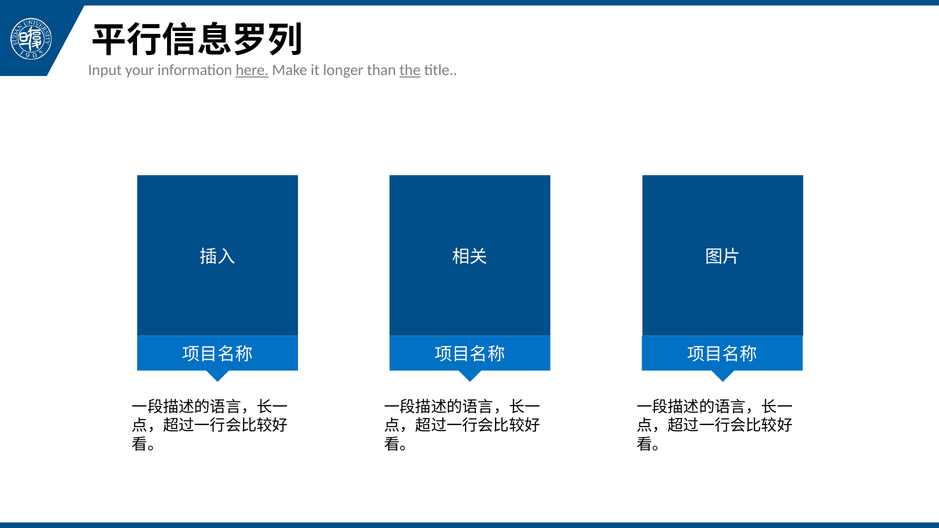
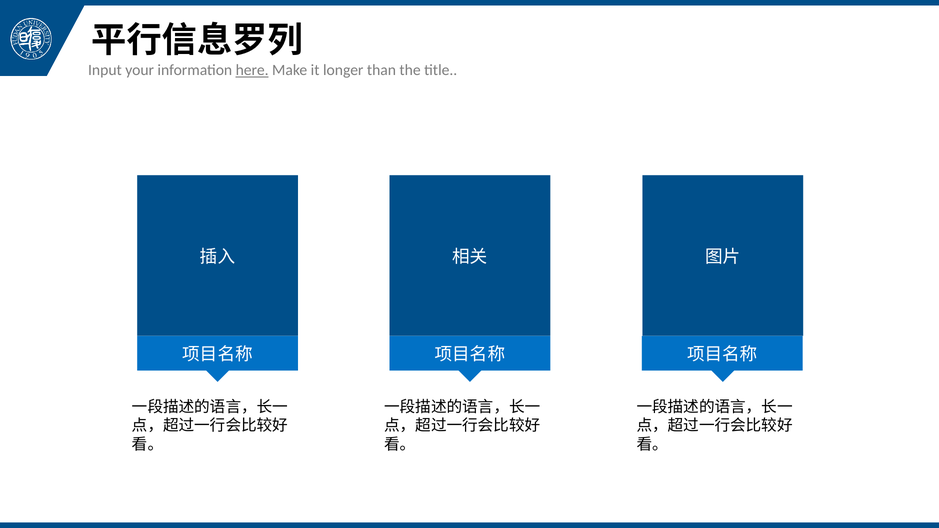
the underline: present -> none (410, 70)
